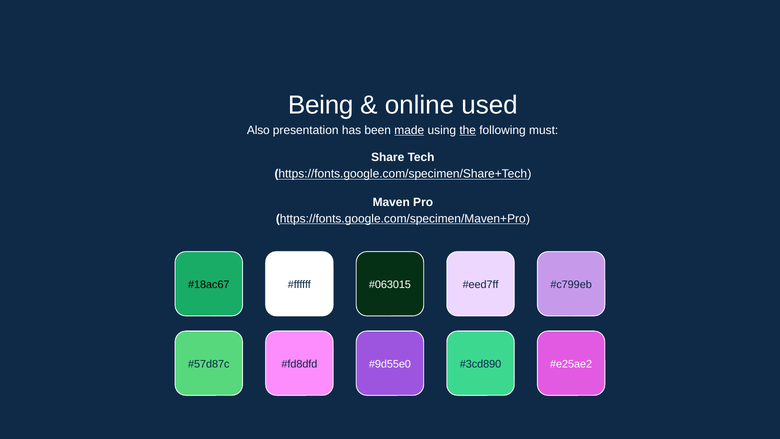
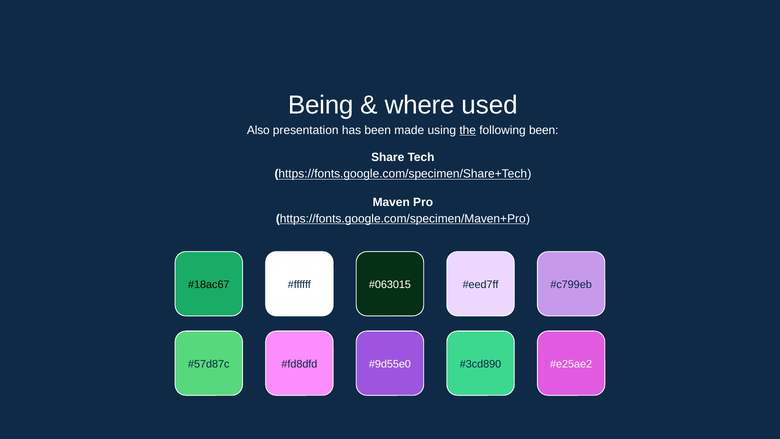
online: online -> where (420, 105)
made underline: present -> none (409, 130)
following must: must -> been (544, 130)
